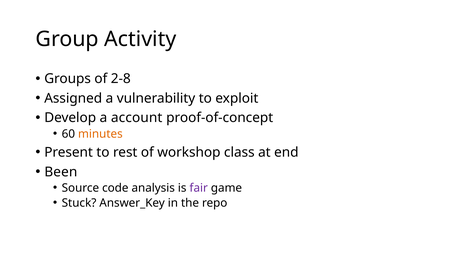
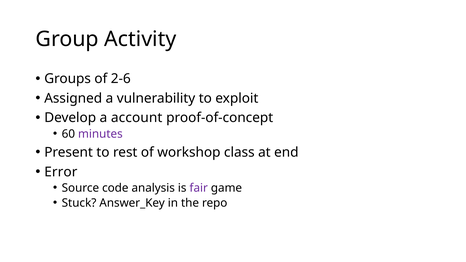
2-8: 2-8 -> 2-6 (121, 79)
minutes colour: orange -> purple (100, 134)
Been: Been -> Error (61, 172)
